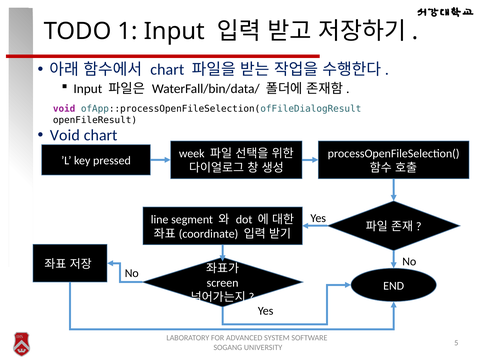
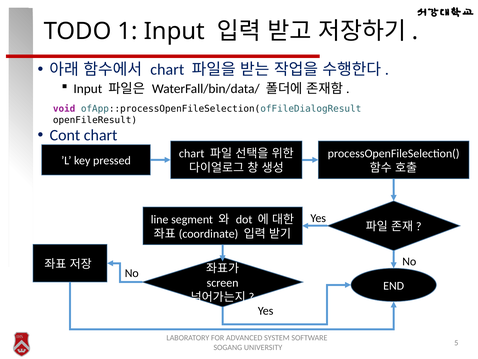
Void: Void -> Cont (65, 135)
week: week -> chart (192, 153)
